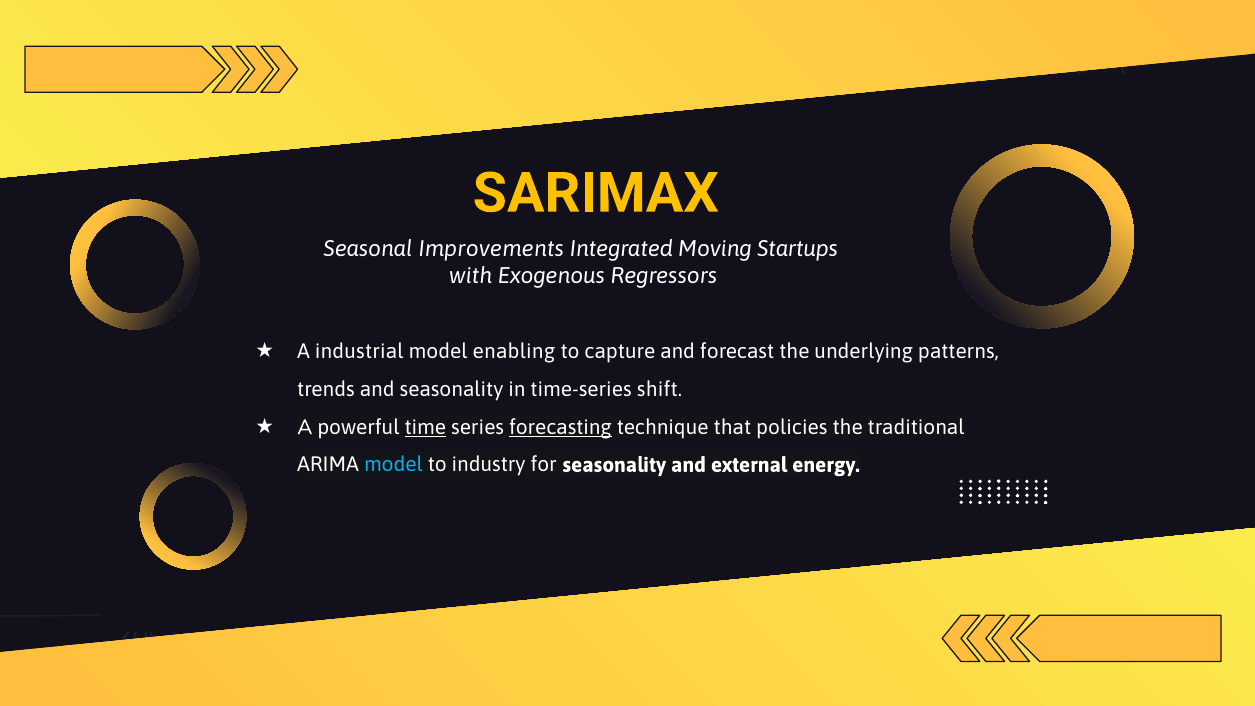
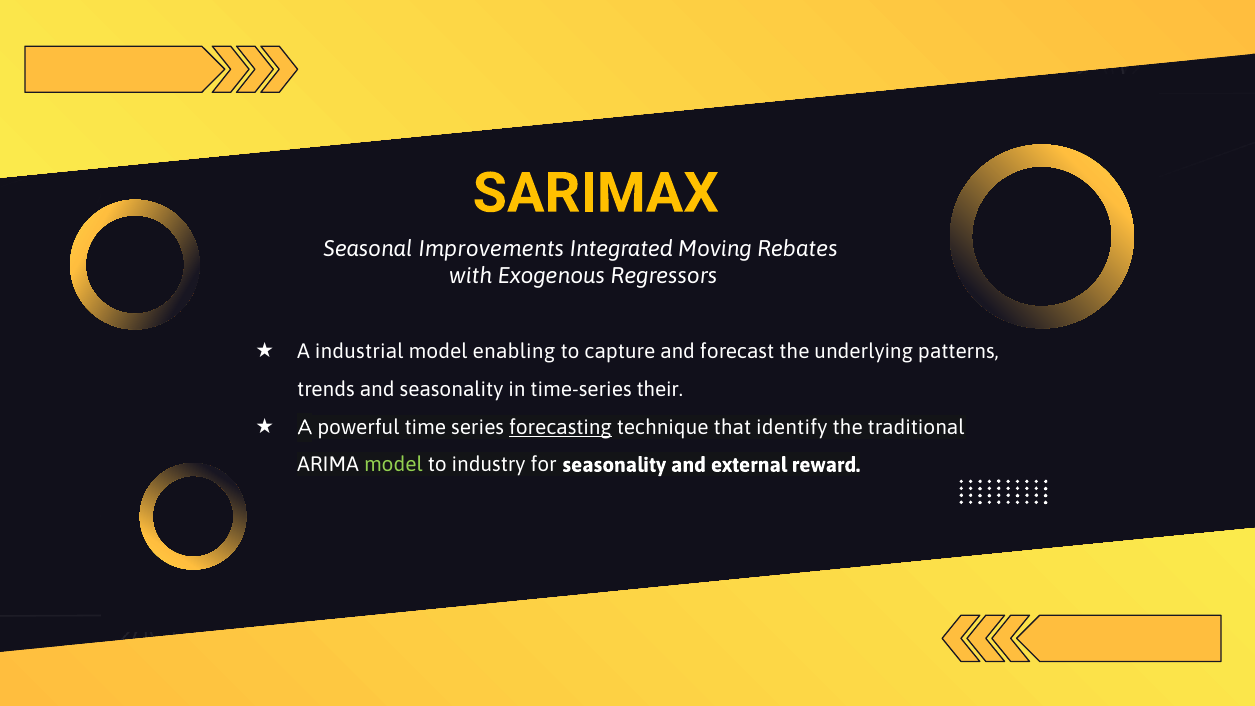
Startups: Startups -> Rebates (797, 249)
shift: shift -> their (660, 390)
time underline: present -> none (425, 427)
policies: policies -> identify (792, 427)
model colour: light blue -> light green (393, 465)
energy: energy -> reward (826, 465)
